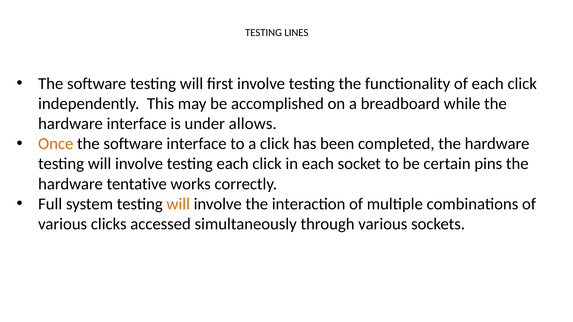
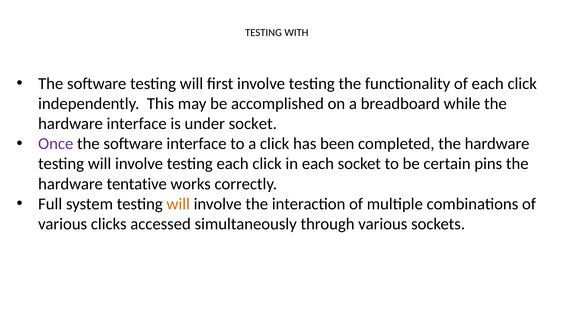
LINES: LINES -> WITH (296, 33)
under allows: allows -> socket (253, 124)
Once colour: orange -> purple (56, 144)
